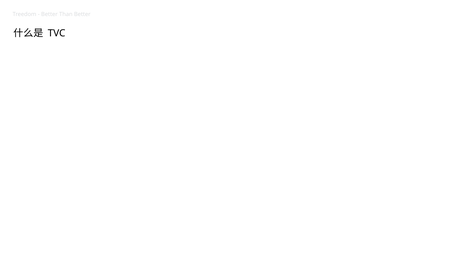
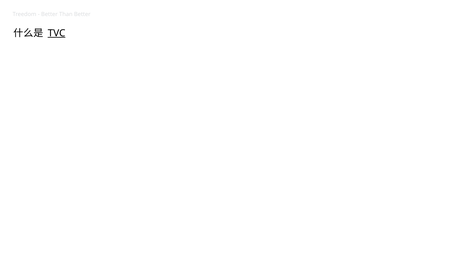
TVC underline: none -> present (57, 33)
